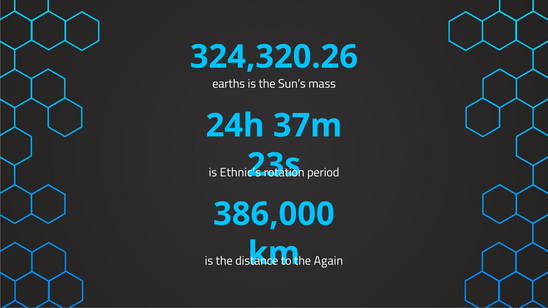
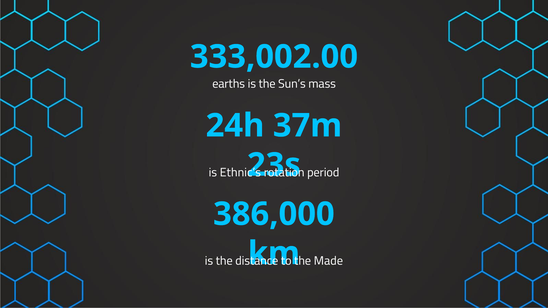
324,320.26: 324,320.26 -> 333,002.00 (274, 57)
Again: Again -> Made (328, 261)
